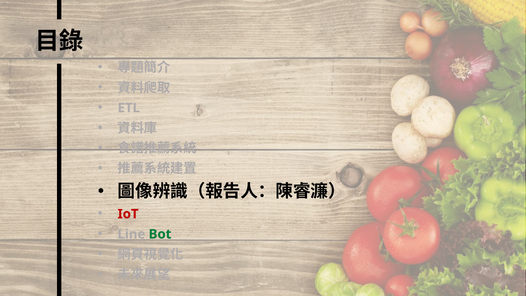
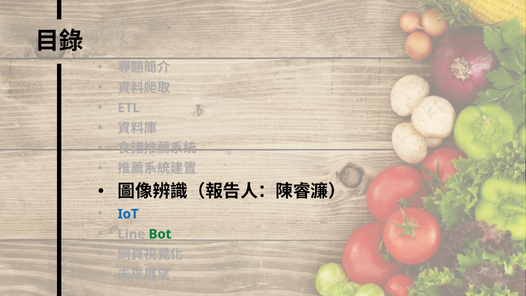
IoT colour: red -> blue (128, 214)
